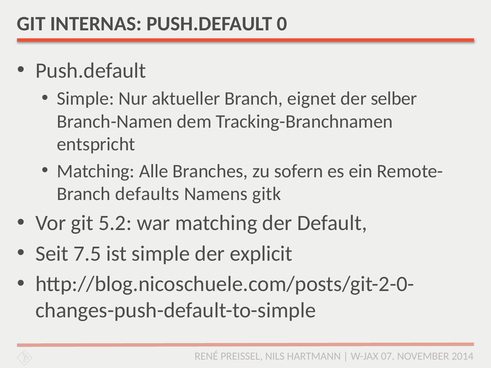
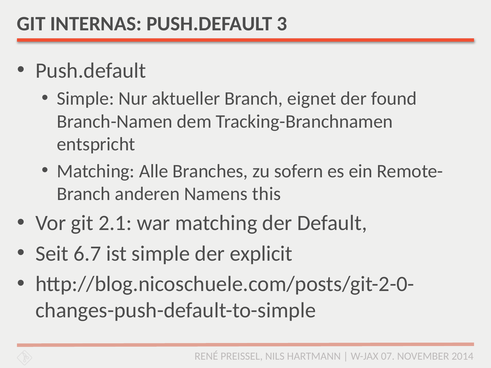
0: 0 -> 3 (282, 24)
selber: selber -> found (394, 99)
defaults: defaults -> anderen (147, 194)
gitk: gitk -> this (267, 194)
5.2: 5.2 -> 2.1 (115, 223)
7.5: 7.5 -> 6.7 (87, 254)
